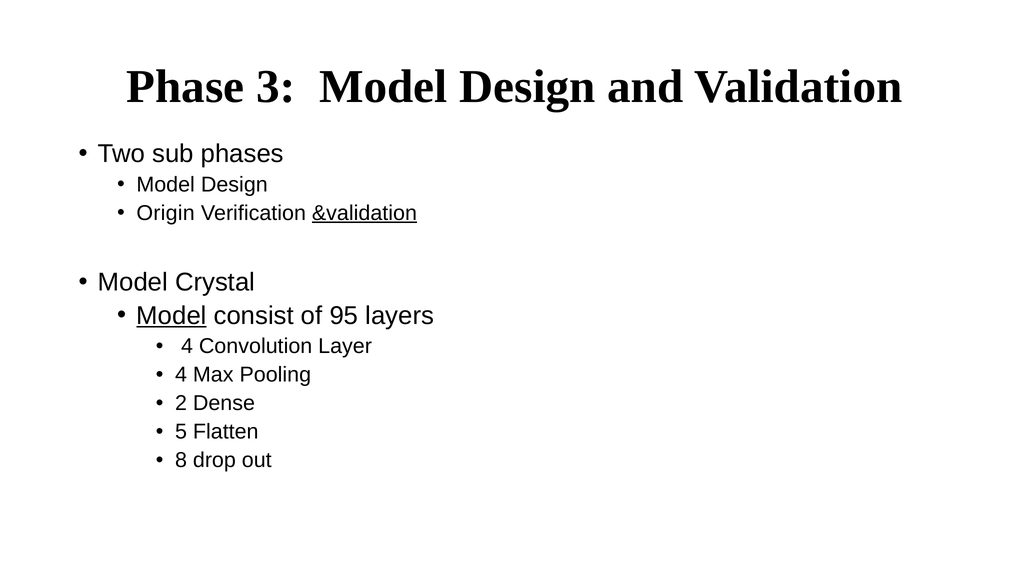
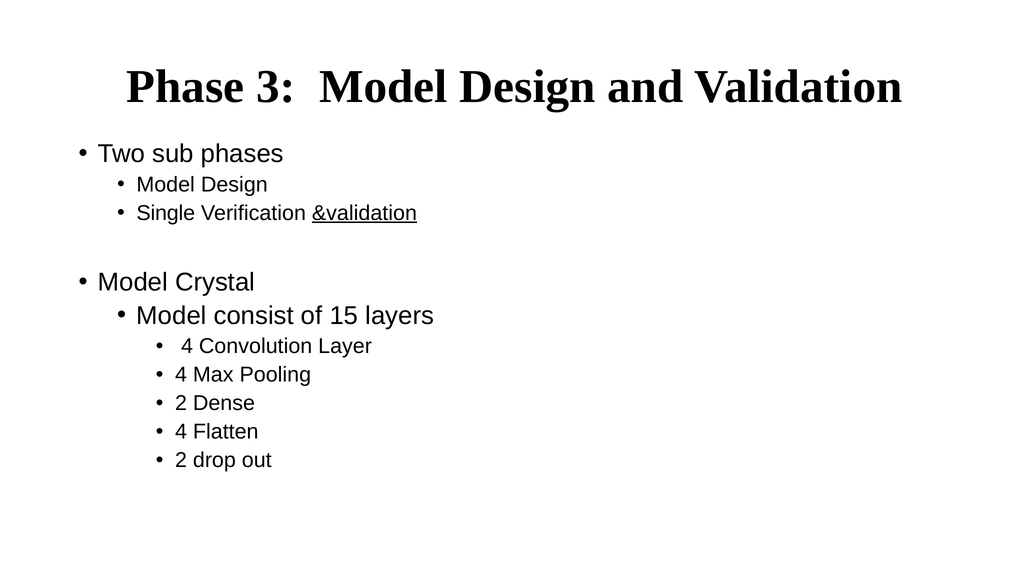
Origin: Origin -> Single (166, 213)
Model underline: present -> none (172, 316)
95: 95 -> 15 (344, 316)
5: 5 -> 4 (181, 432)
8: 8 -> 2 (181, 461)
